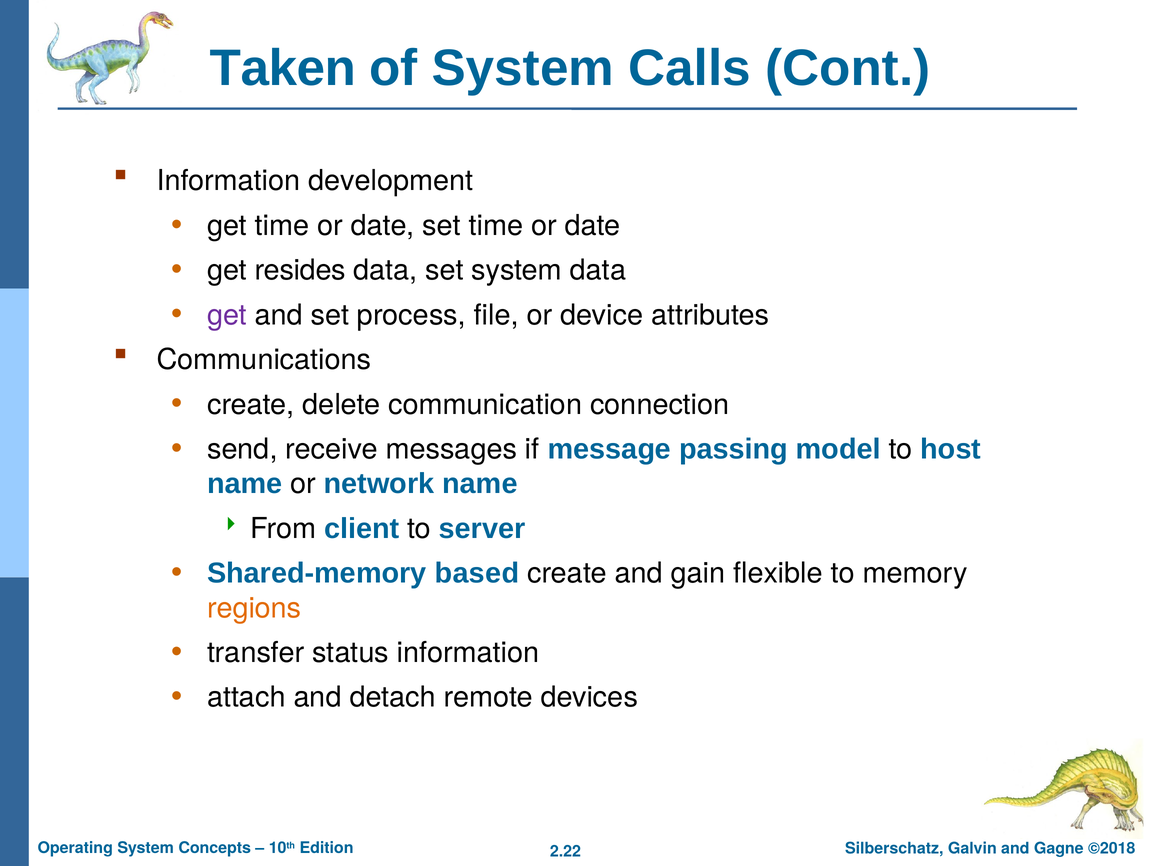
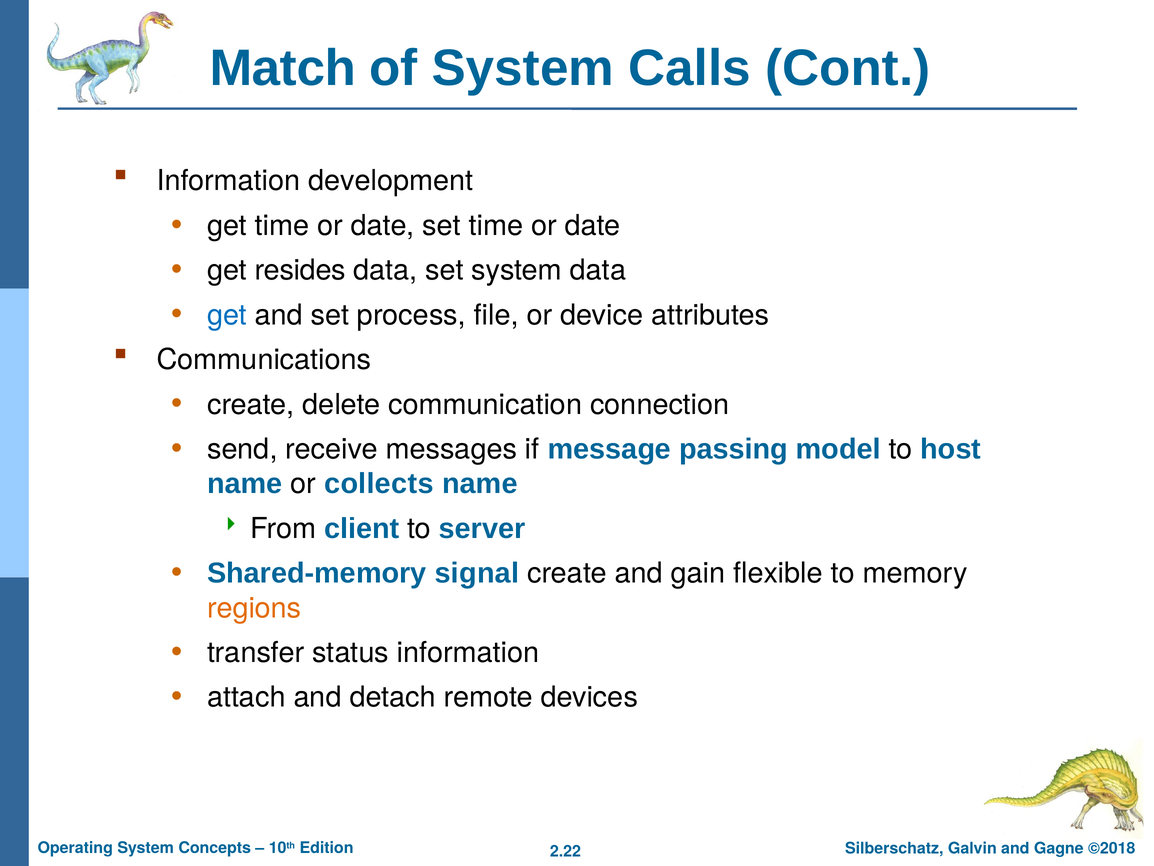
Taken: Taken -> Match (283, 68)
get colour: purple -> blue (227, 315)
network: network -> collects (379, 484)
based: based -> signal (477, 573)
